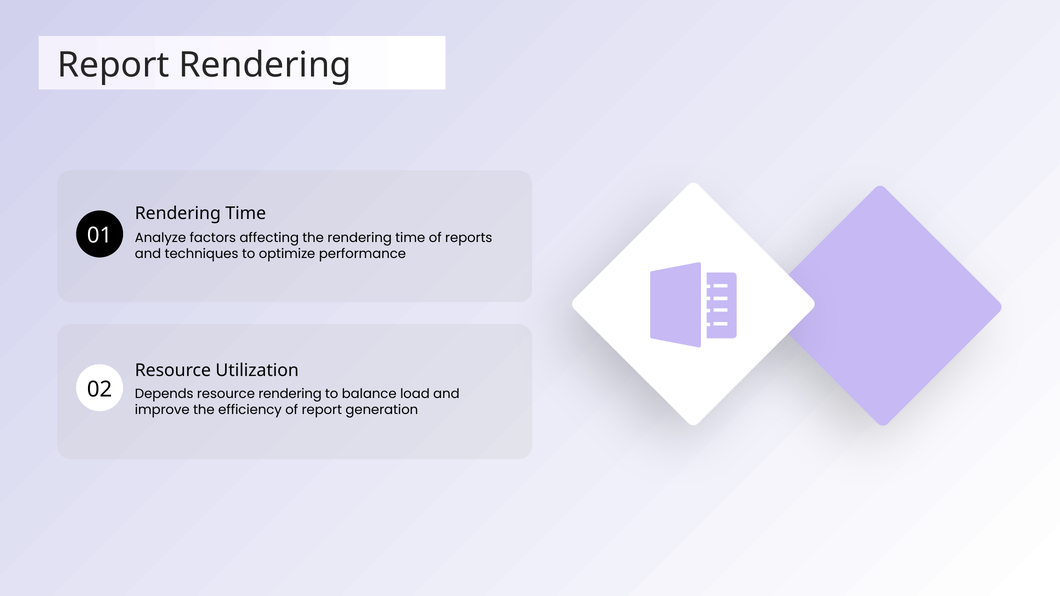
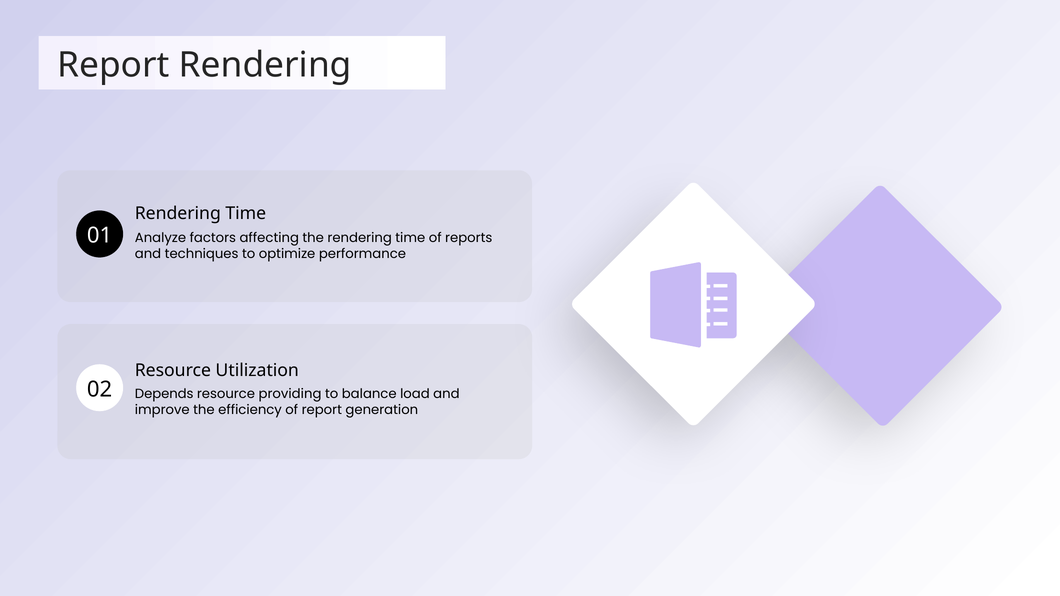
resource rendering: rendering -> providing (290, 394)
